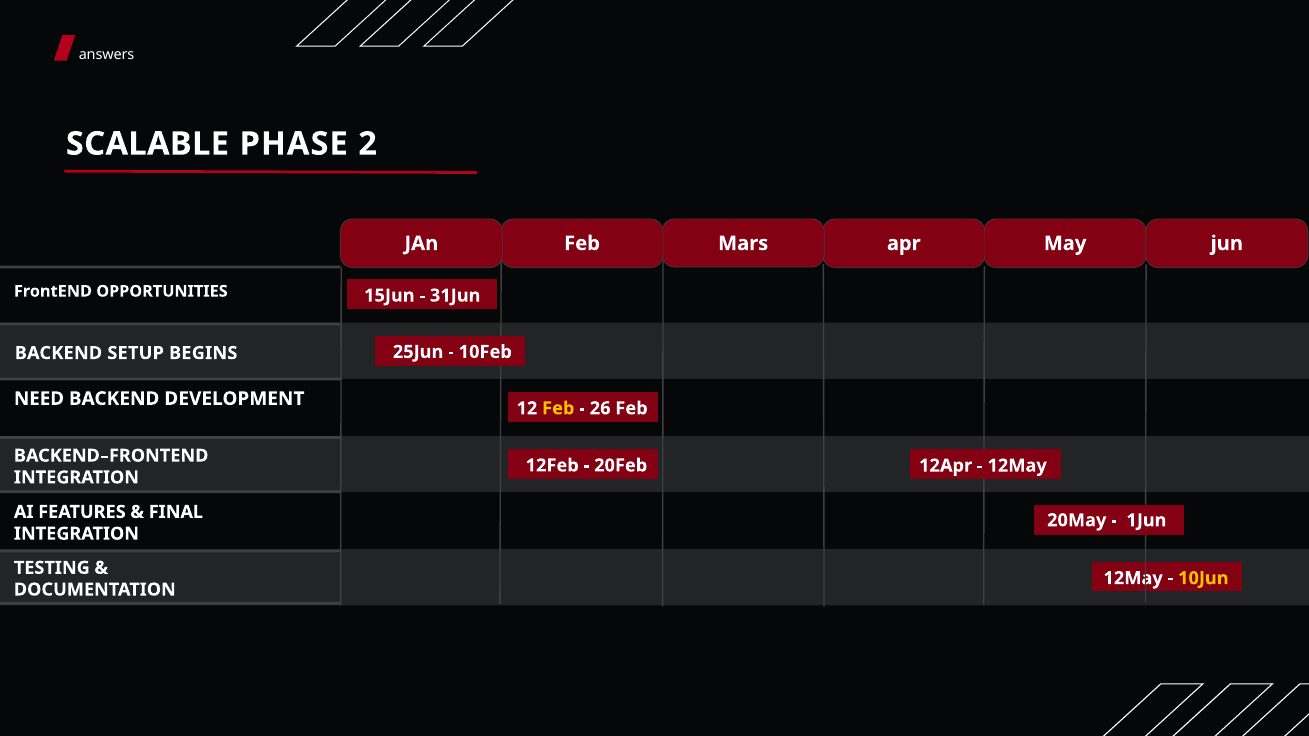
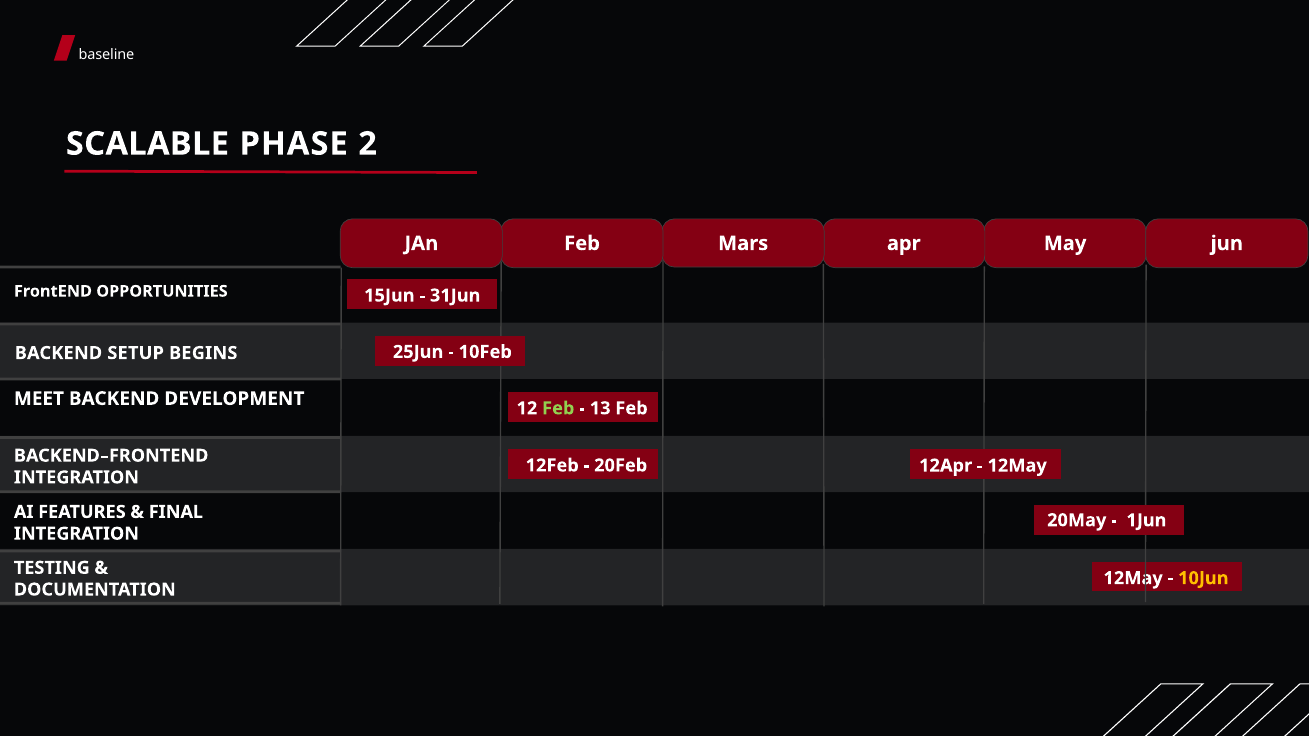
answers: answers -> baseline (107, 55)
NEED: NEED -> MEET (39, 399)
Feb colour: yellow -> light green (558, 408)
26: 26 -> 13 (600, 408)
